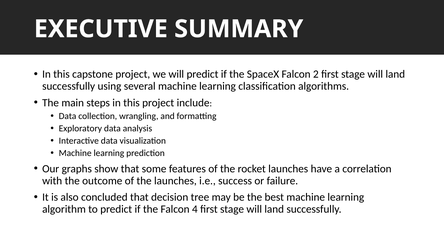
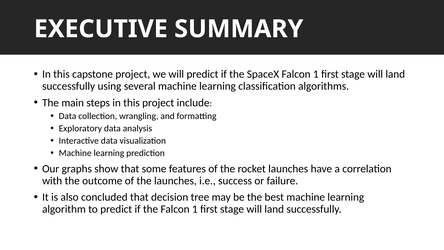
SpaceX Falcon 2: 2 -> 1 (316, 74)
the Falcon 4: 4 -> 1 (195, 209)
